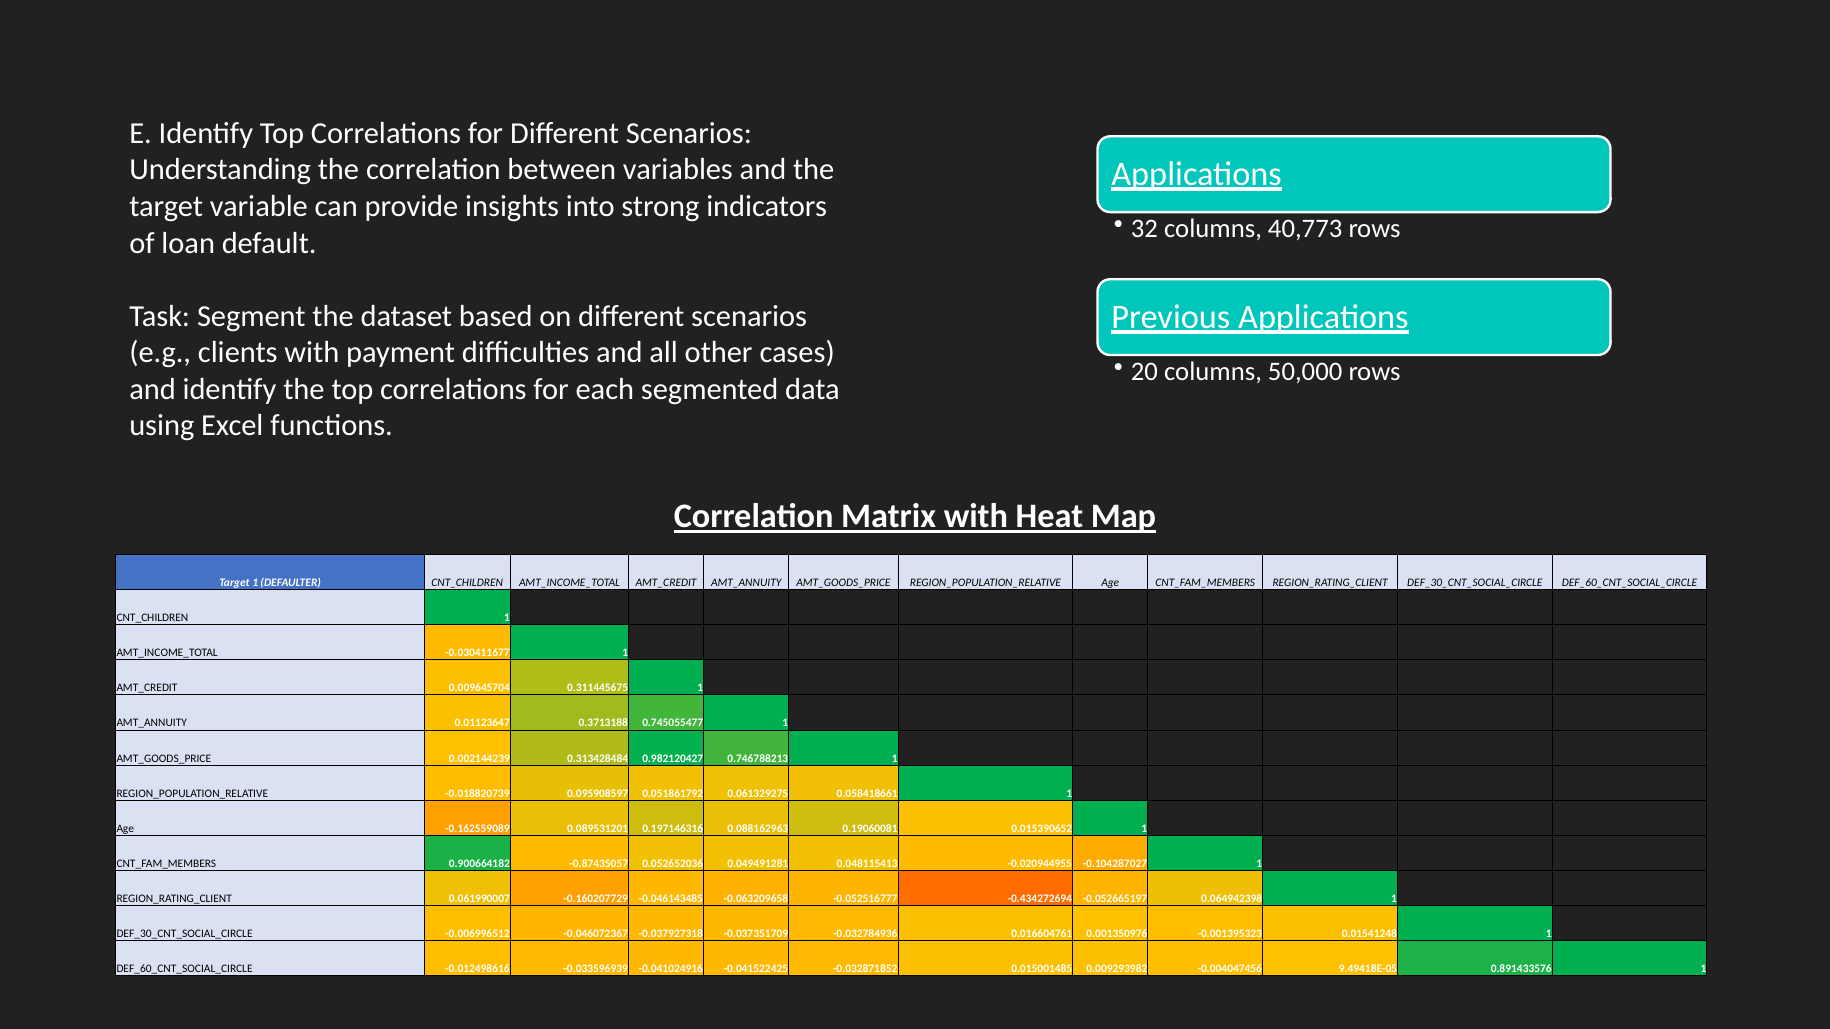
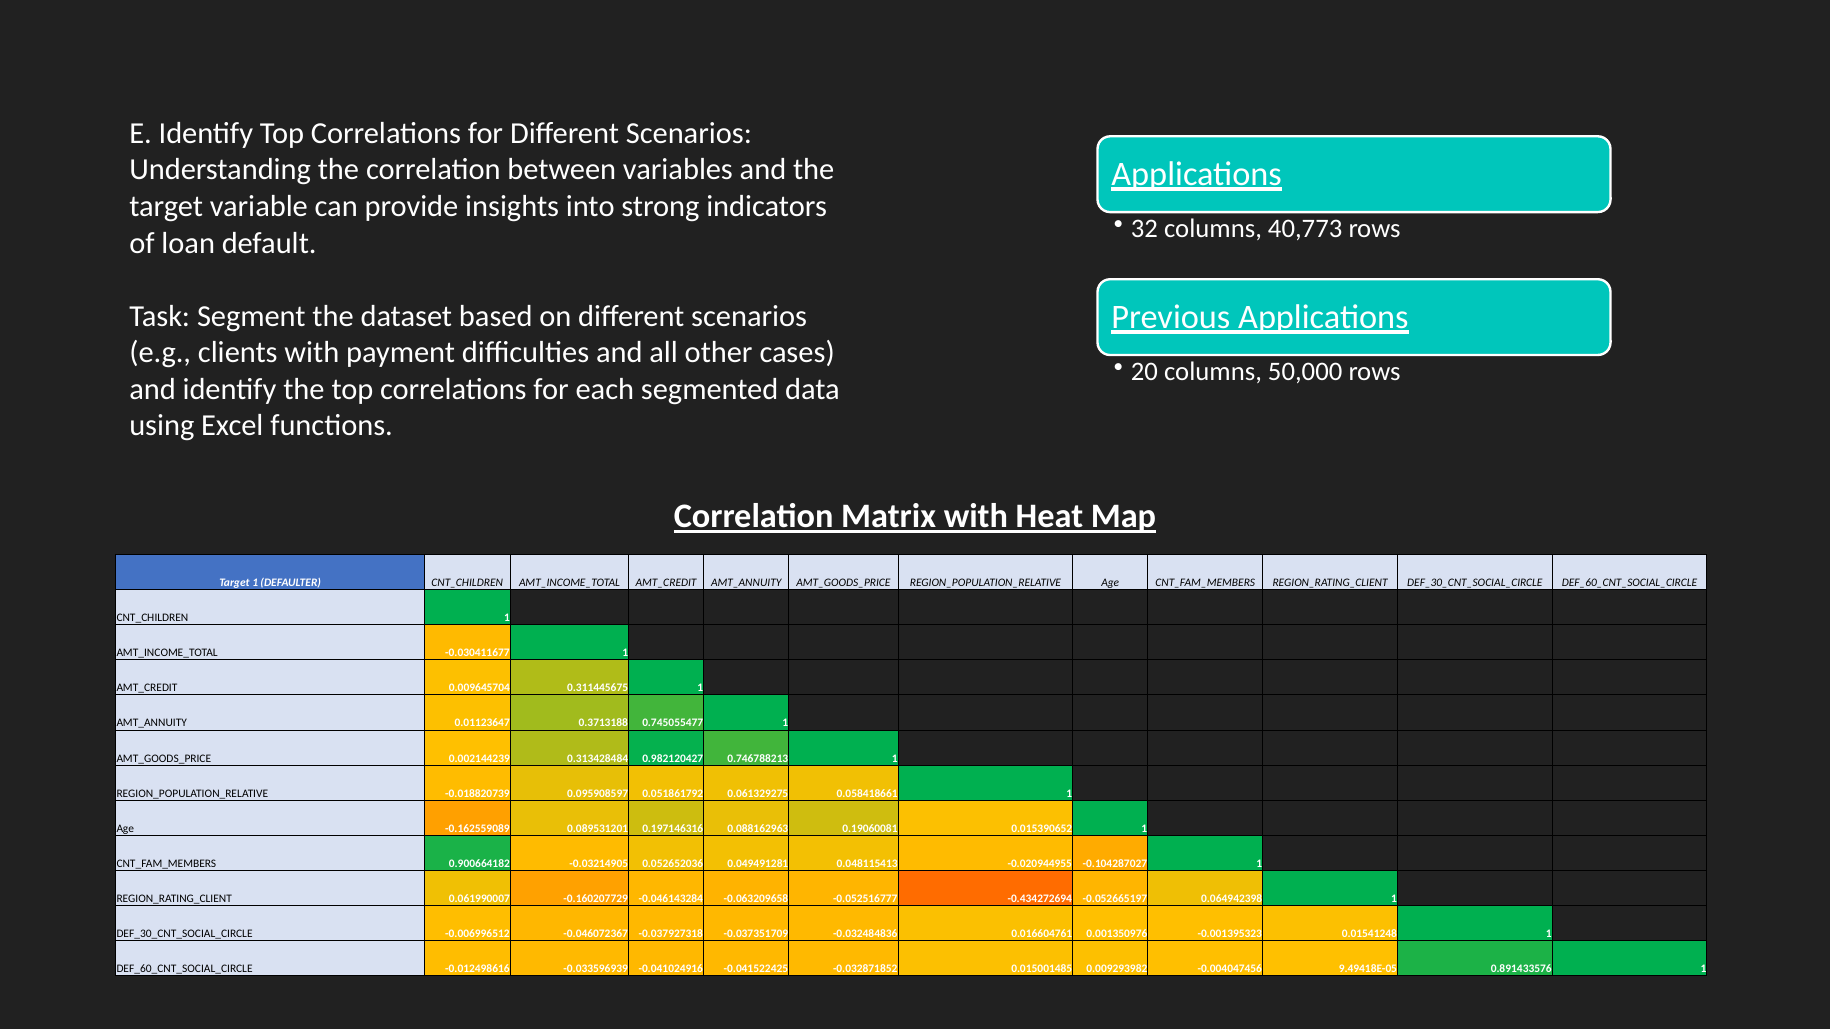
-0.87435057: -0.87435057 -> -0.03214905 (599, 864)
-0.046143485: -0.046143485 -> -0.046143284 (671, 899)
-0.032784936: -0.032784936 -> -0.032484836 (865, 934)
